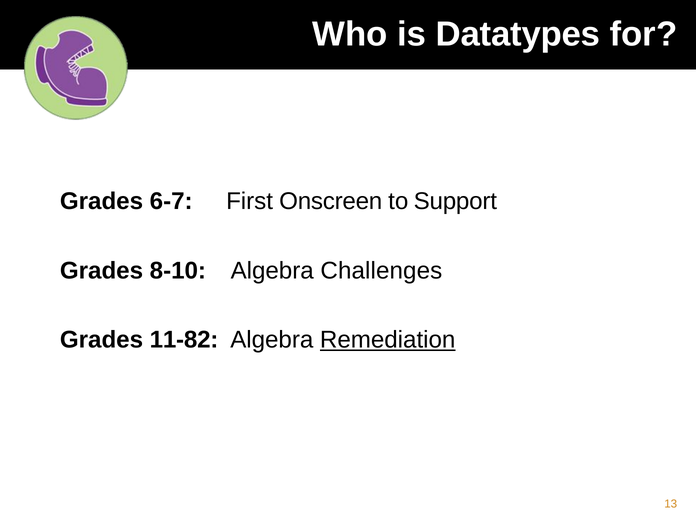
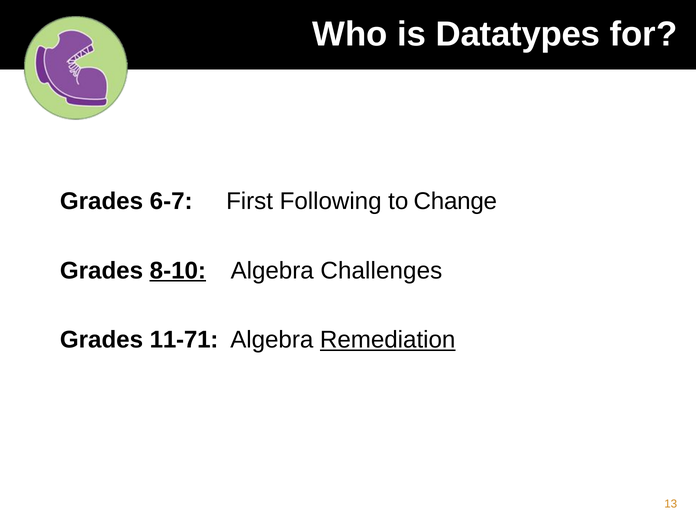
Onscreen: Onscreen -> Following (331, 201)
Support: Support -> Change (455, 201)
8-10 underline: none -> present (178, 271)
11-82: 11-82 -> 11-71 (184, 340)
